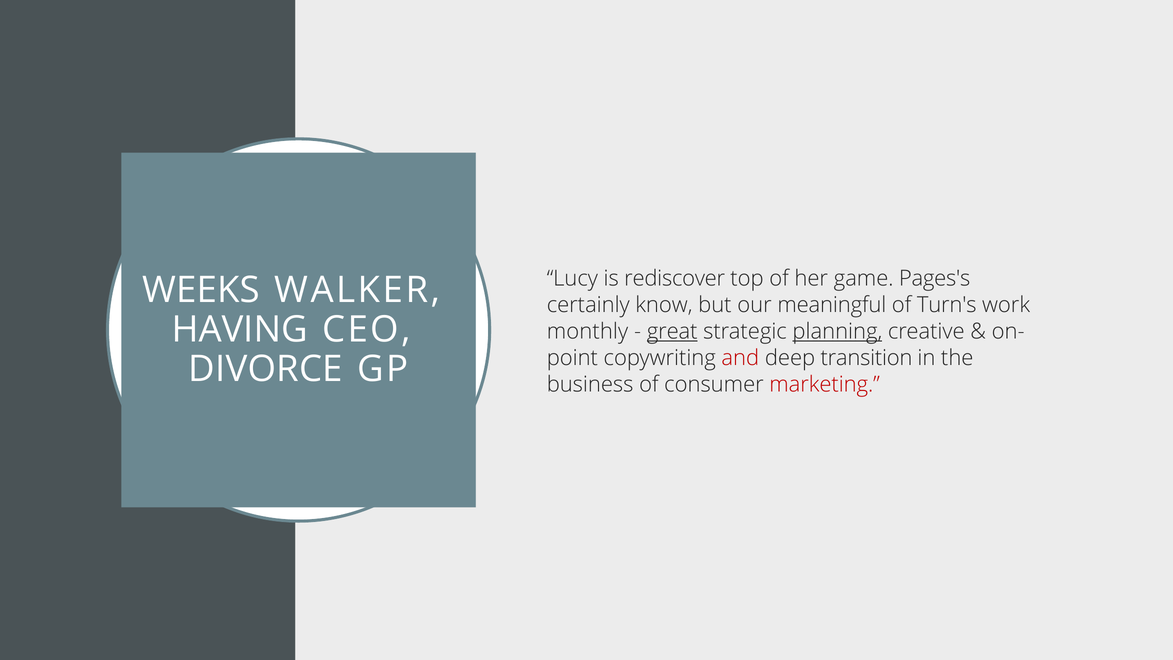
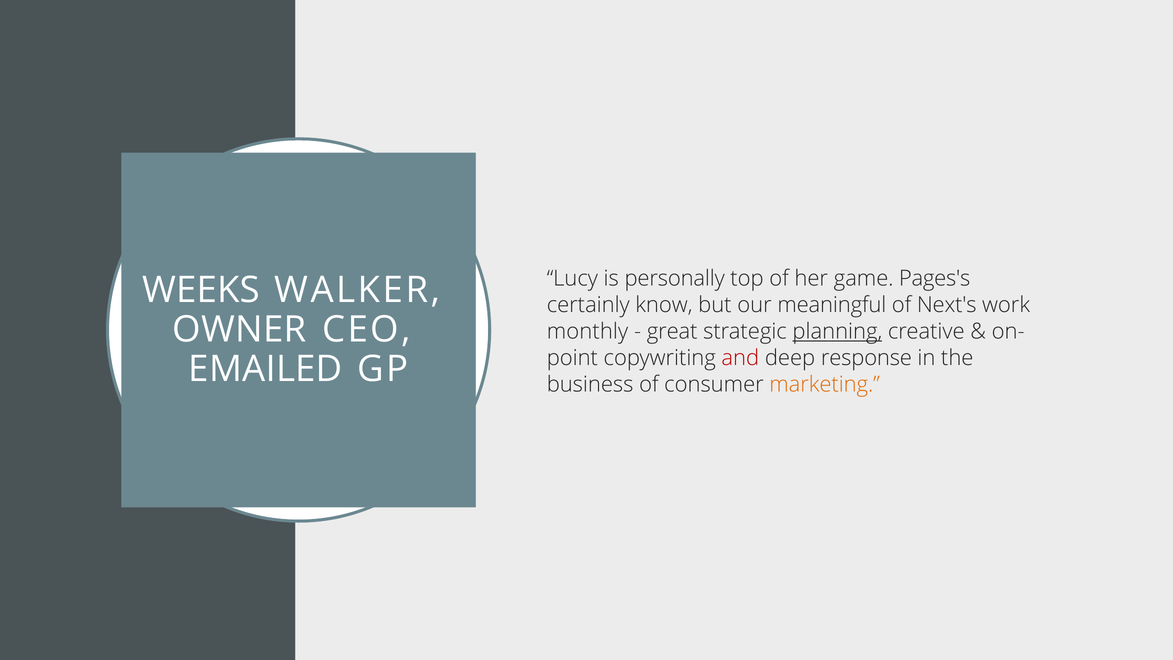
rediscover: rediscover -> personally (675, 279)
Turn's: Turn's -> Next's (947, 305)
HAVING: HAVING -> OWNER (239, 330)
great underline: present -> none (672, 331)
transition: transition -> response (866, 358)
DIVORCE: DIVORCE -> EMAILED (266, 369)
marketing colour: red -> orange (825, 384)
